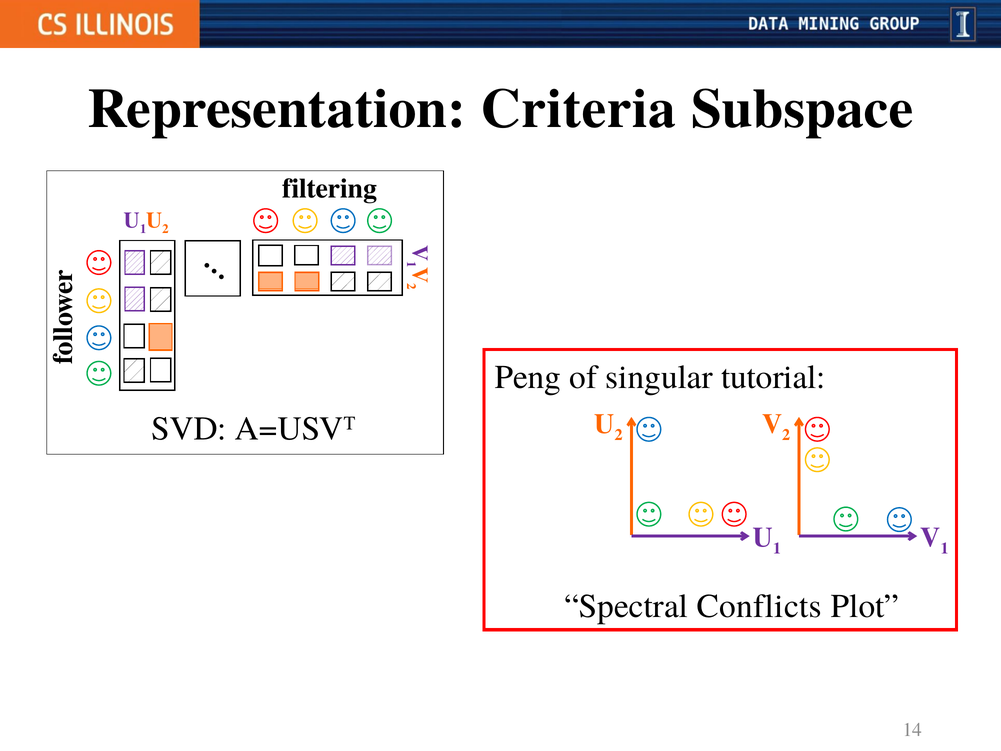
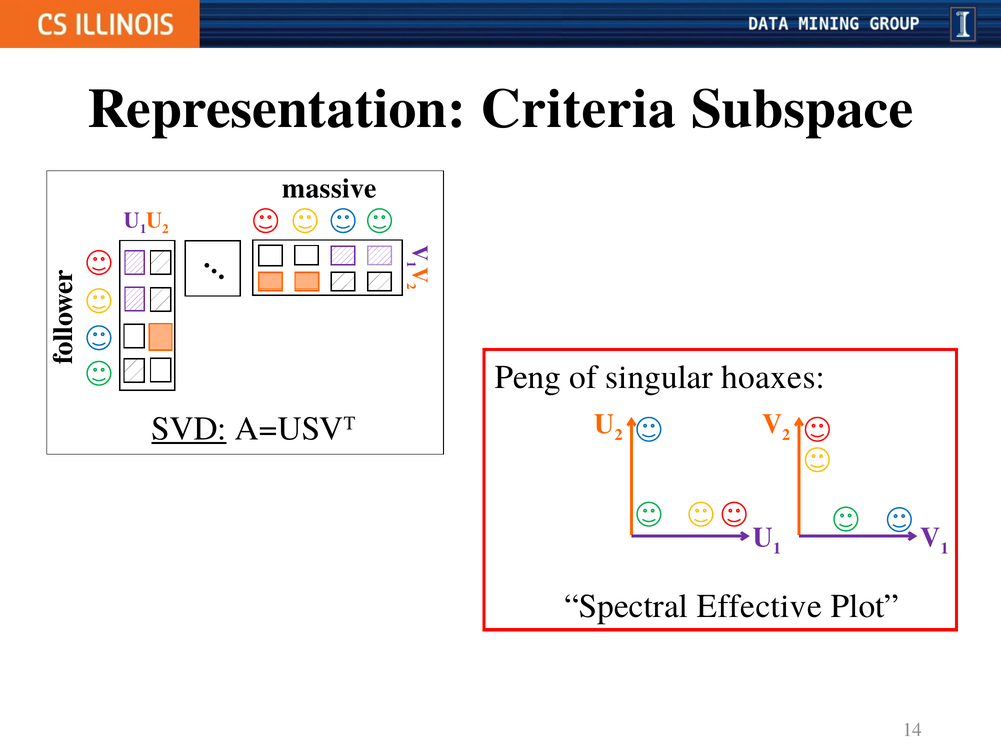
filtering: filtering -> massive (330, 189)
tutorial: tutorial -> hoaxes (773, 377)
SVD underline: none -> present (189, 428)
Conflicts: Conflicts -> Effective (759, 606)
